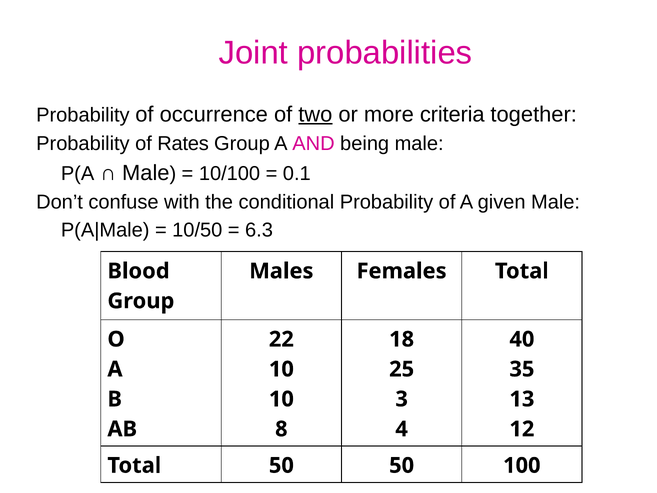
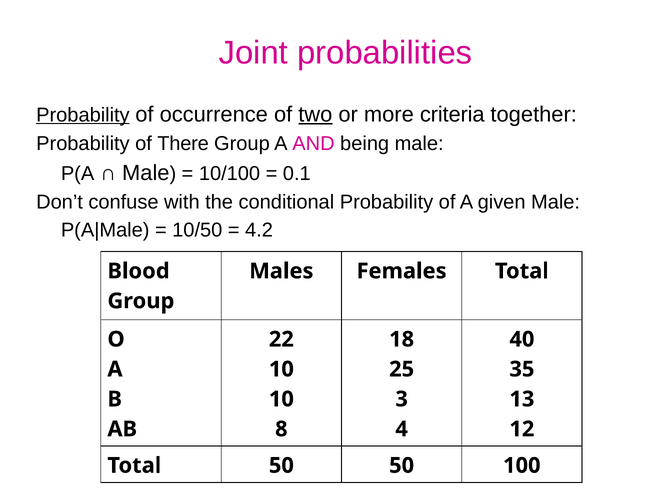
Probability underline: none -> present (83, 115)
Rates: Rates -> There (183, 143)
6.3: 6.3 -> 4.2 (259, 230)
